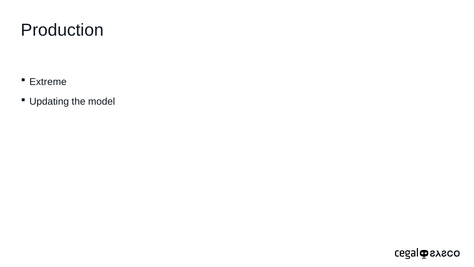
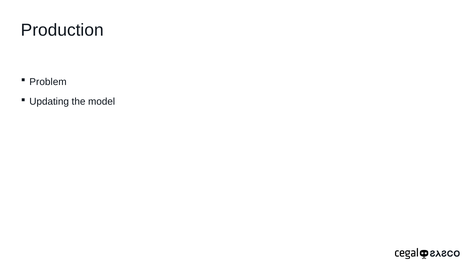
Extreme: Extreme -> Problem (48, 82)
